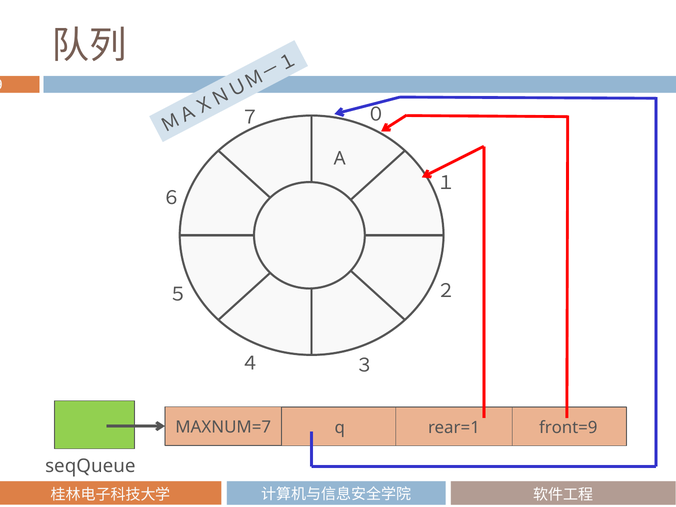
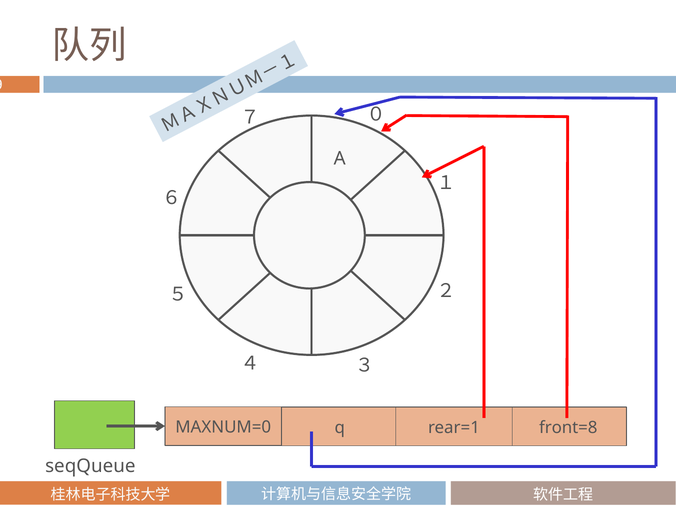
MAXNUM=7: MAXNUM=7 -> MAXNUM=0 (223, 427)
front=9: front=9 -> front=8 (568, 428)
